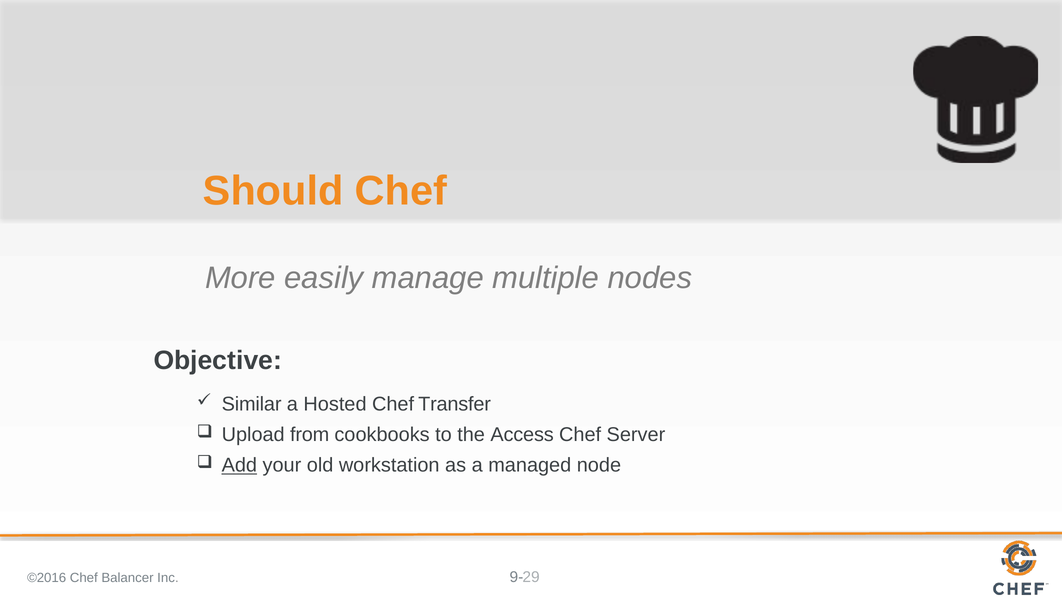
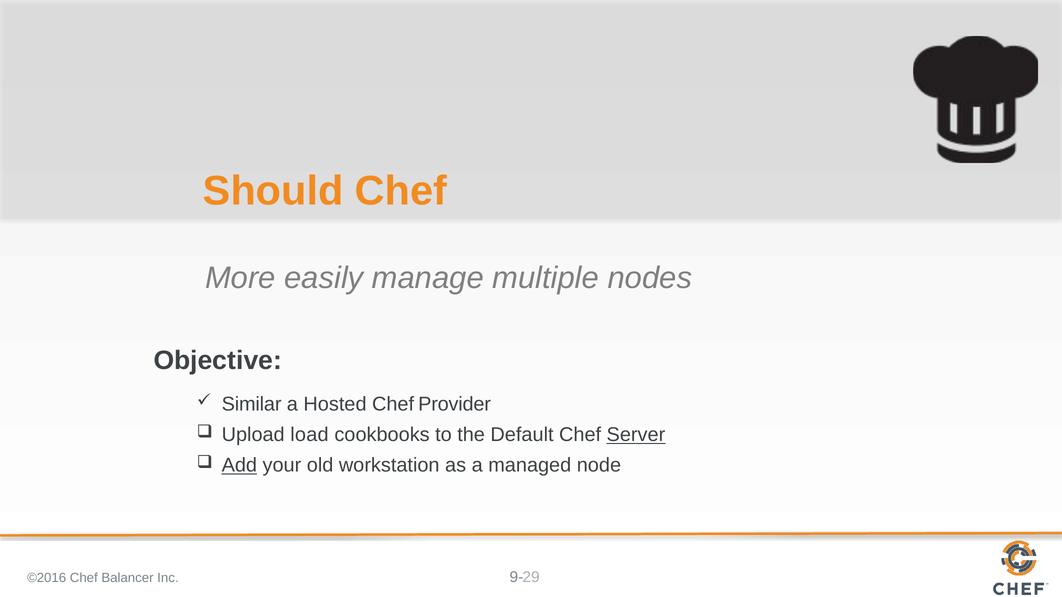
Transfer: Transfer -> Provider (455, 405)
from: from -> load (309, 435)
Access: Access -> Default (522, 435)
Server underline: none -> present (636, 435)
